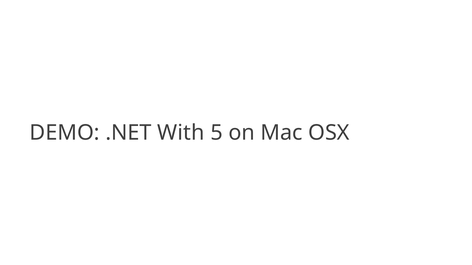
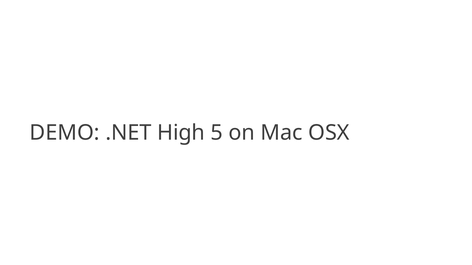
With: With -> High (181, 133)
